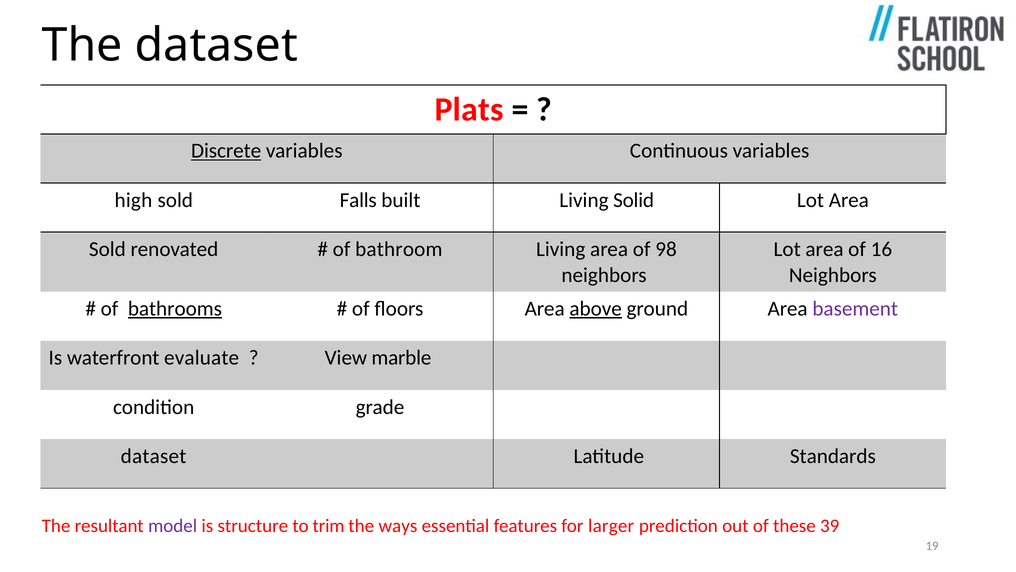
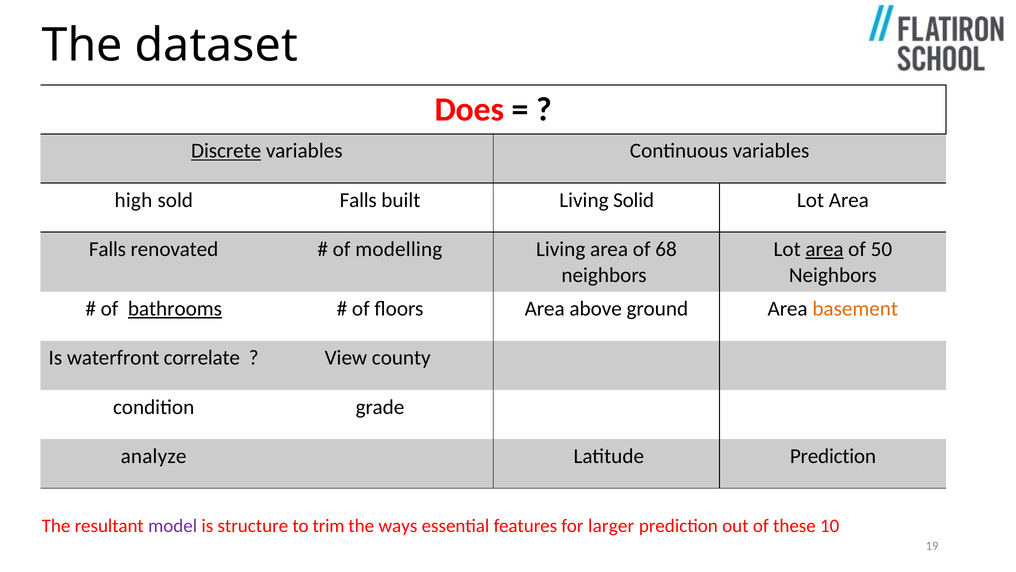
Plats: Plats -> Does (469, 110)
Sold: Sold -> Falls (107, 249)
bathroom: bathroom -> modelling (399, 249)
98: 98 -> 68 (666, 249)
area underline: none -> present (825, 249)
16: 16 -> 50 (881, 249)
above underline: present -> none (596, 308)
basement colour: purple -> orange (855, 308)
evaluate: evaluate -> correlate (202, 358)
marble: marble -> county (401, 358)
dataset: dataset -> analyze (154, 456)
Latitude Standards: Standards -> Prediction (833, 456)
39: 39 -> 10 (830, 525)
